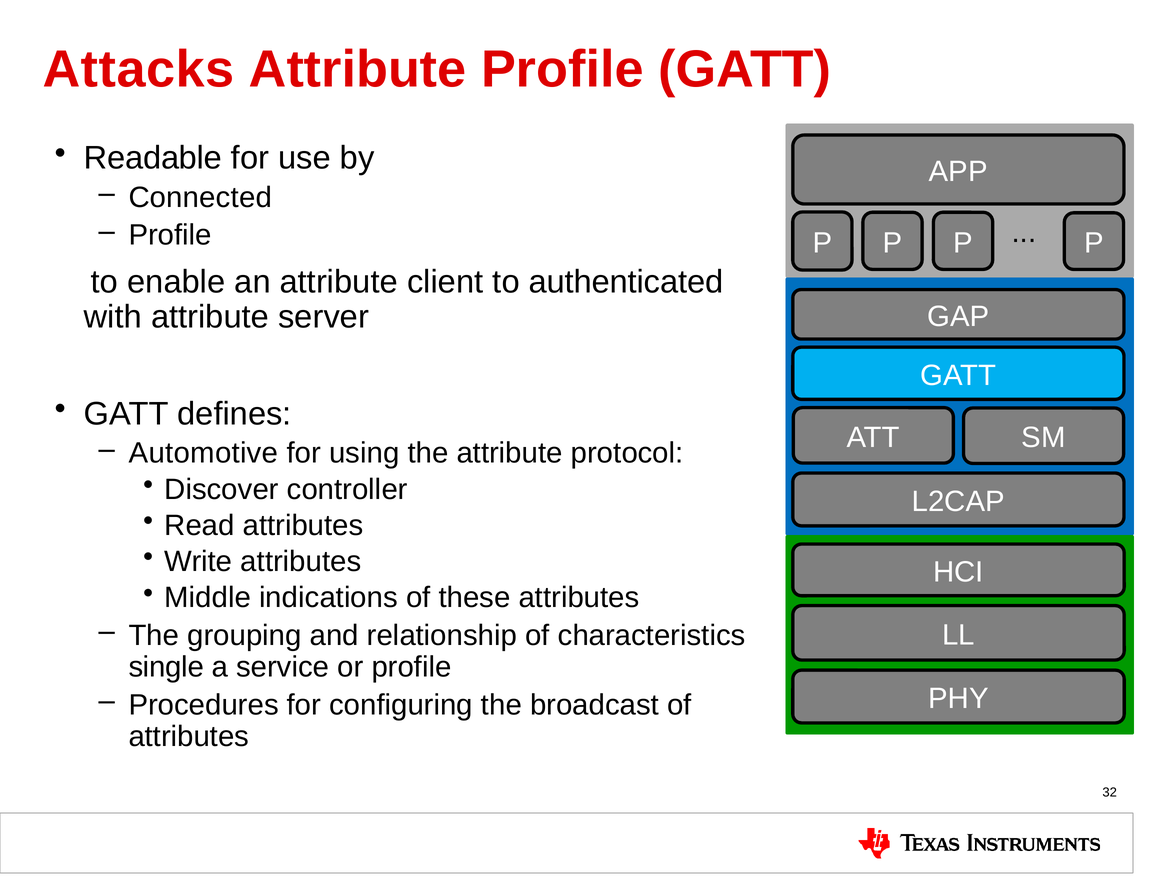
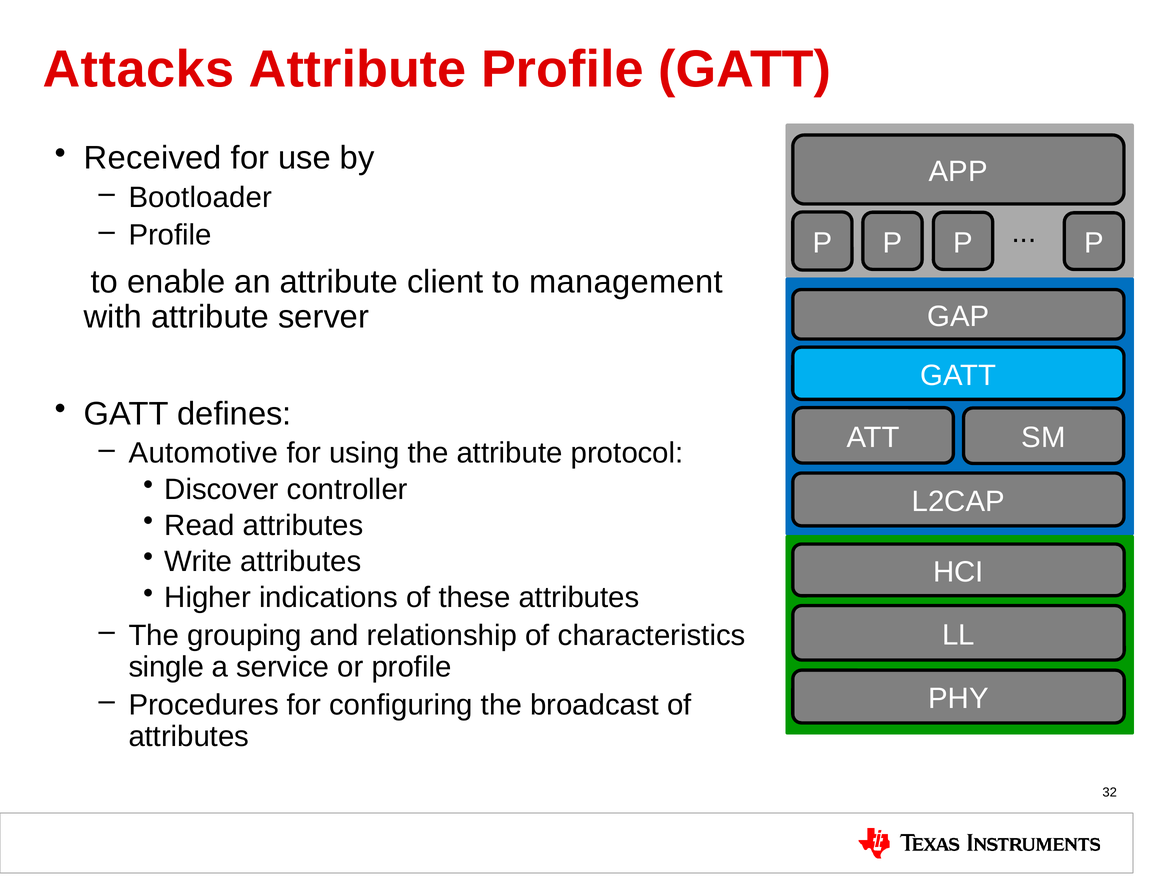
Readable: Readable -> Received (153, 158)
Connected: Connected -> Bootloader (200, 198)
authenticated: authenticated -> management (626, 282)
Middle: Middle -> Higher (208, 598)
